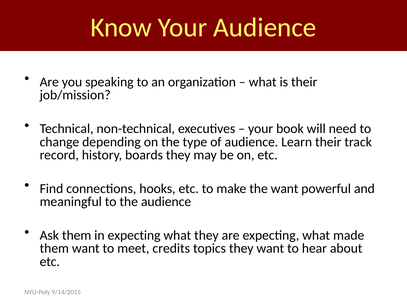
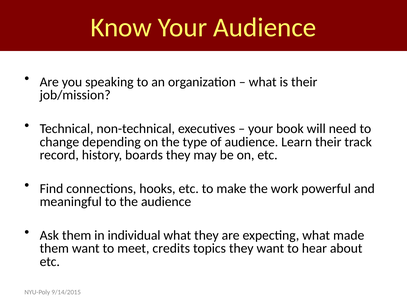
the want: want -> work (285, 188)
in expecting: expecting -> individual (134, 235)
